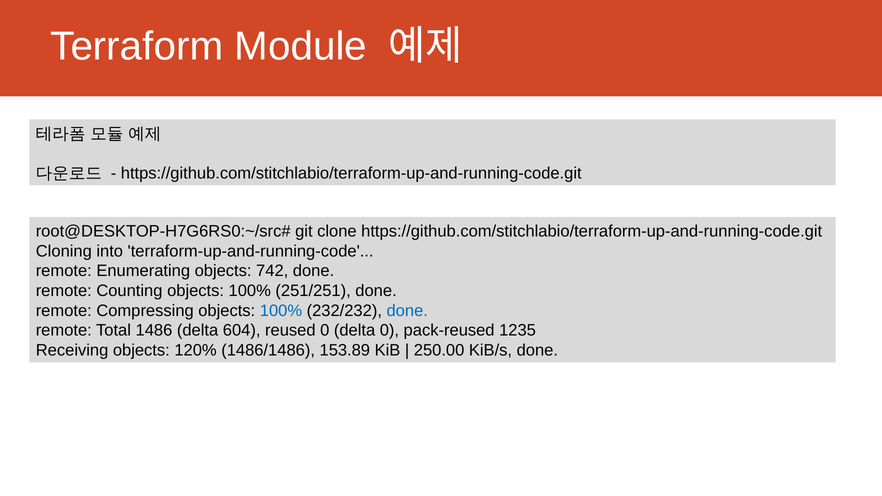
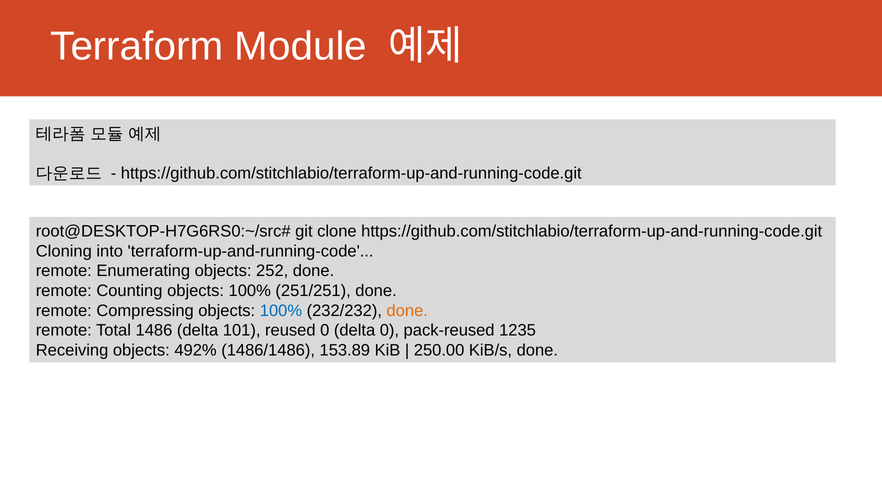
742: 742 -> 252 (272, 271)
done colour: blue -> orange (407, 311)
604: 604 -> 101 (242, 331)
120%: 120% -> 492% (196, 350)
